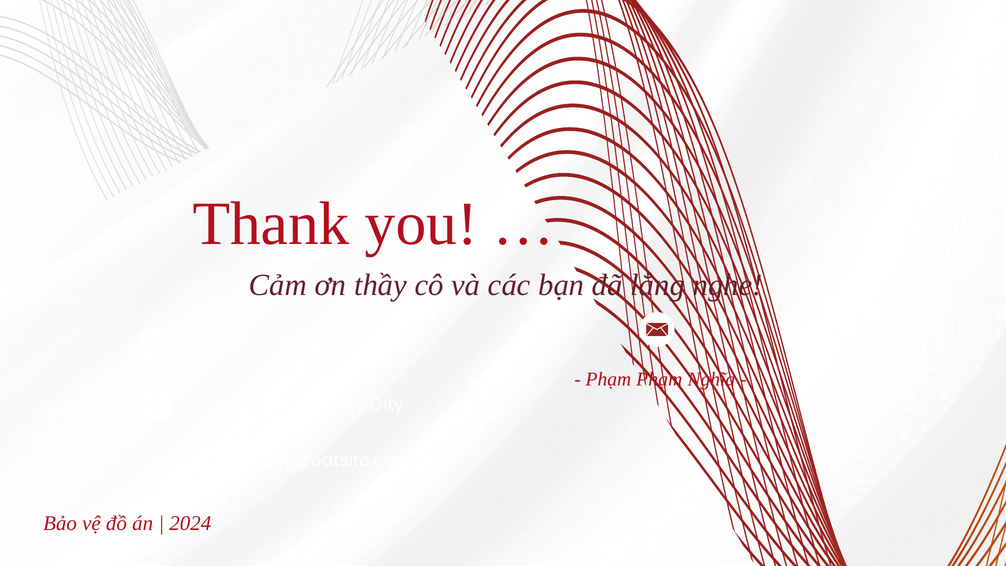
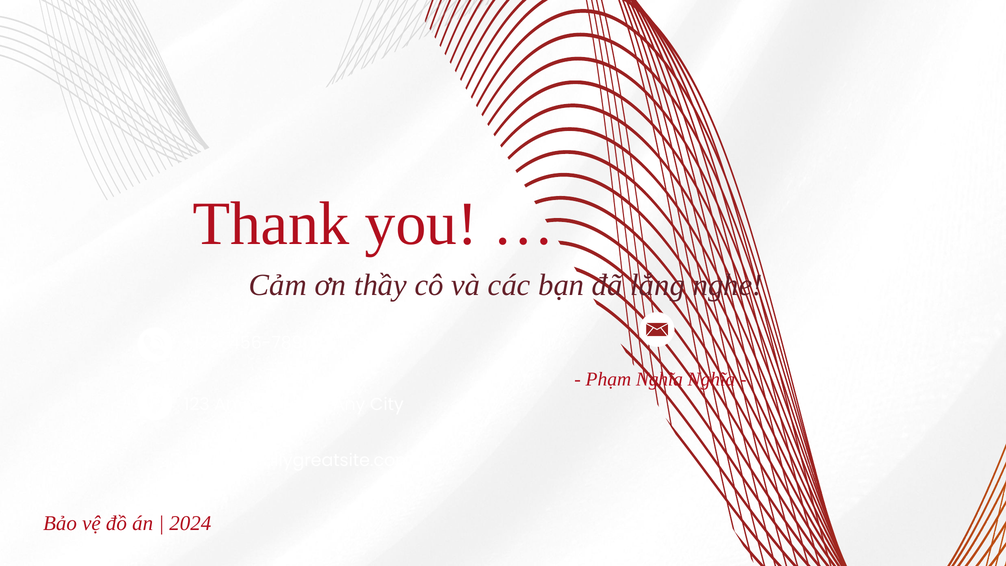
Phạm Phạm: Phạm -> Nghĩa (659, 379)
